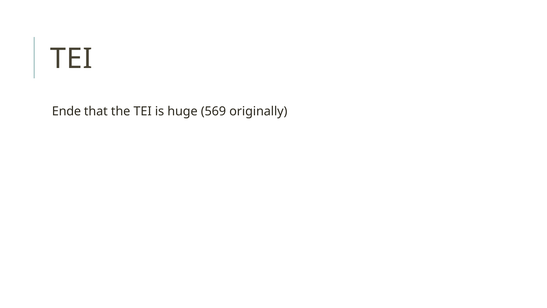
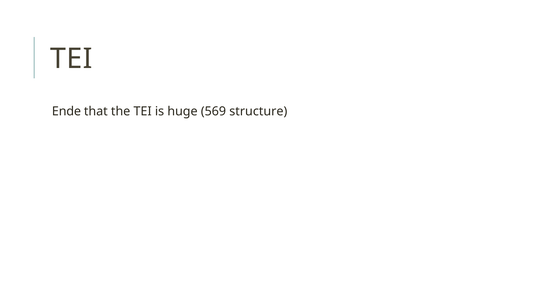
originally: originally -> structure (258, 111)
